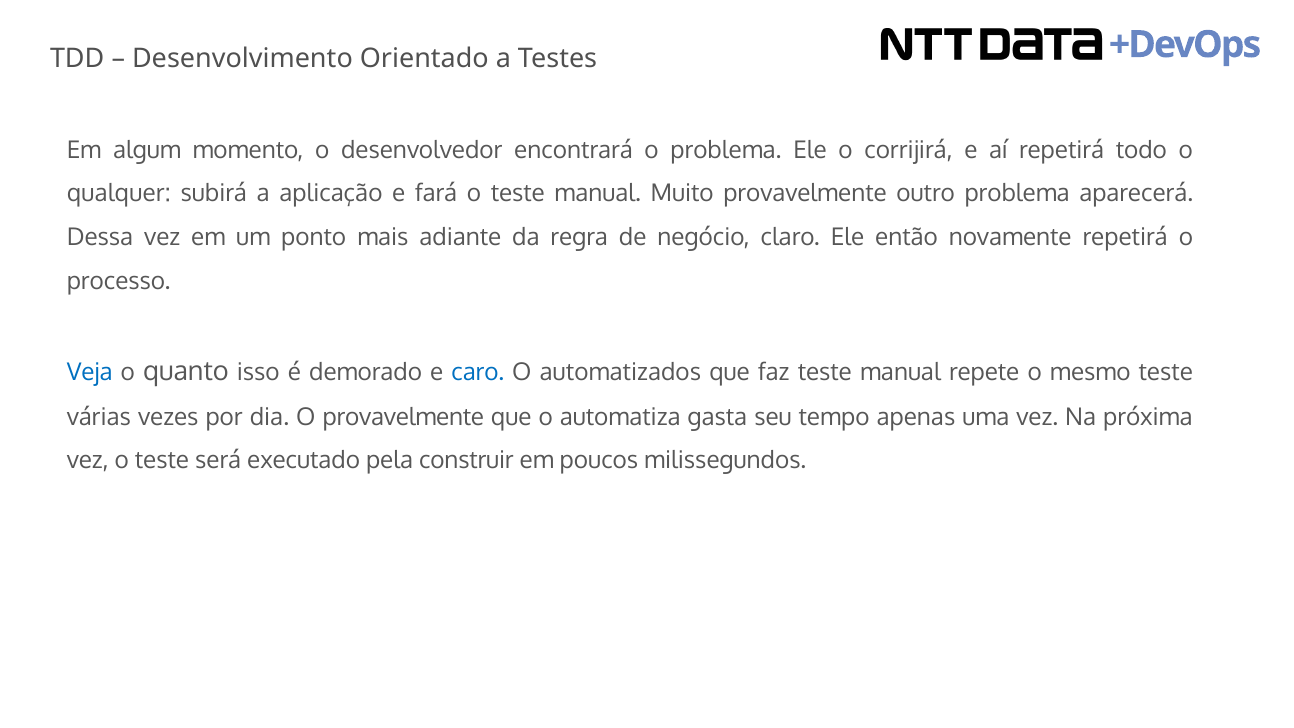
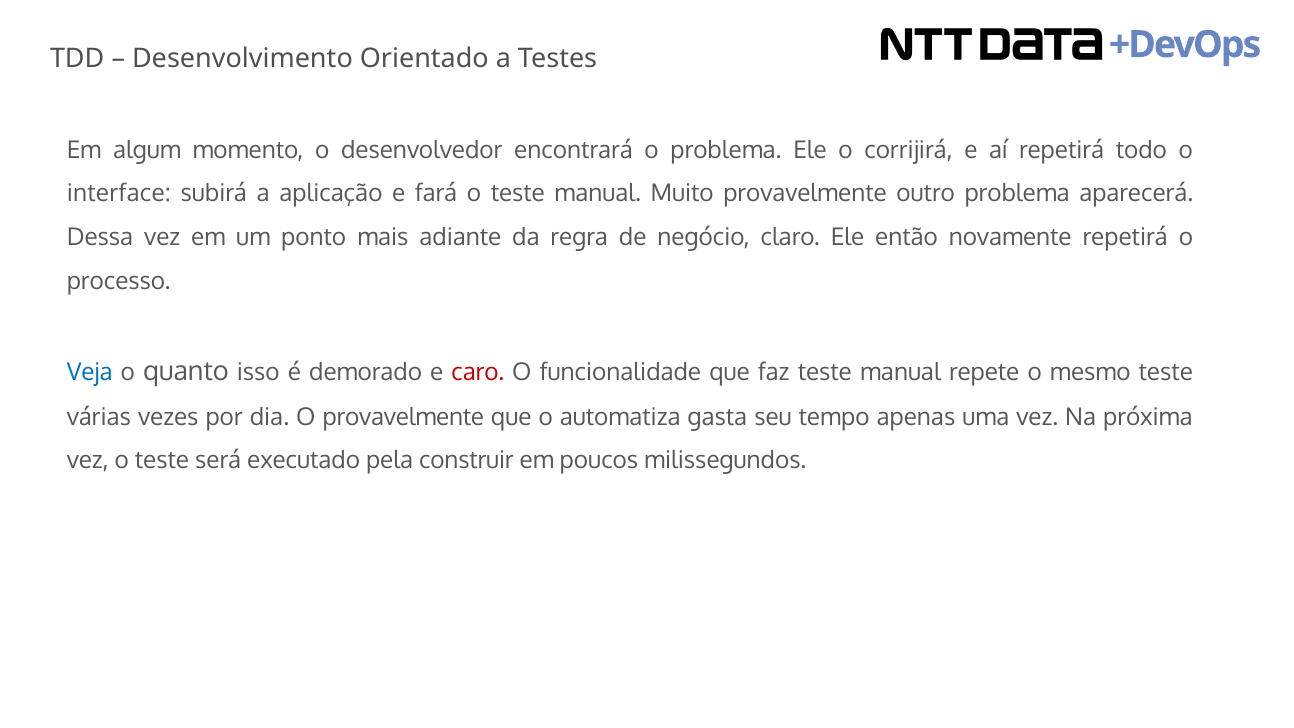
qualquer: qualquer -> interface (119, 194)
caro colour: blue -> red (478, 373)
automatizados: automatizados -> funcionalidade (620, 373)
